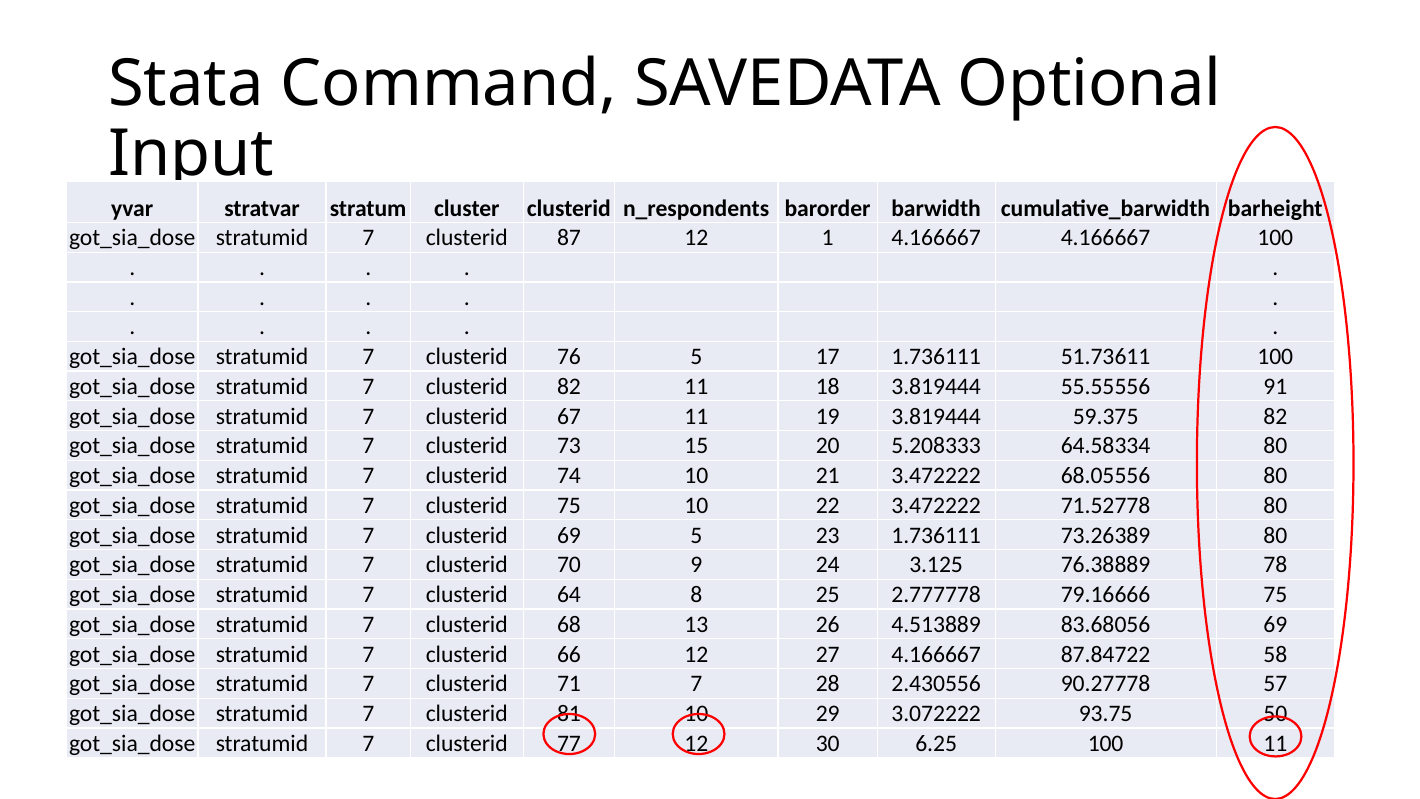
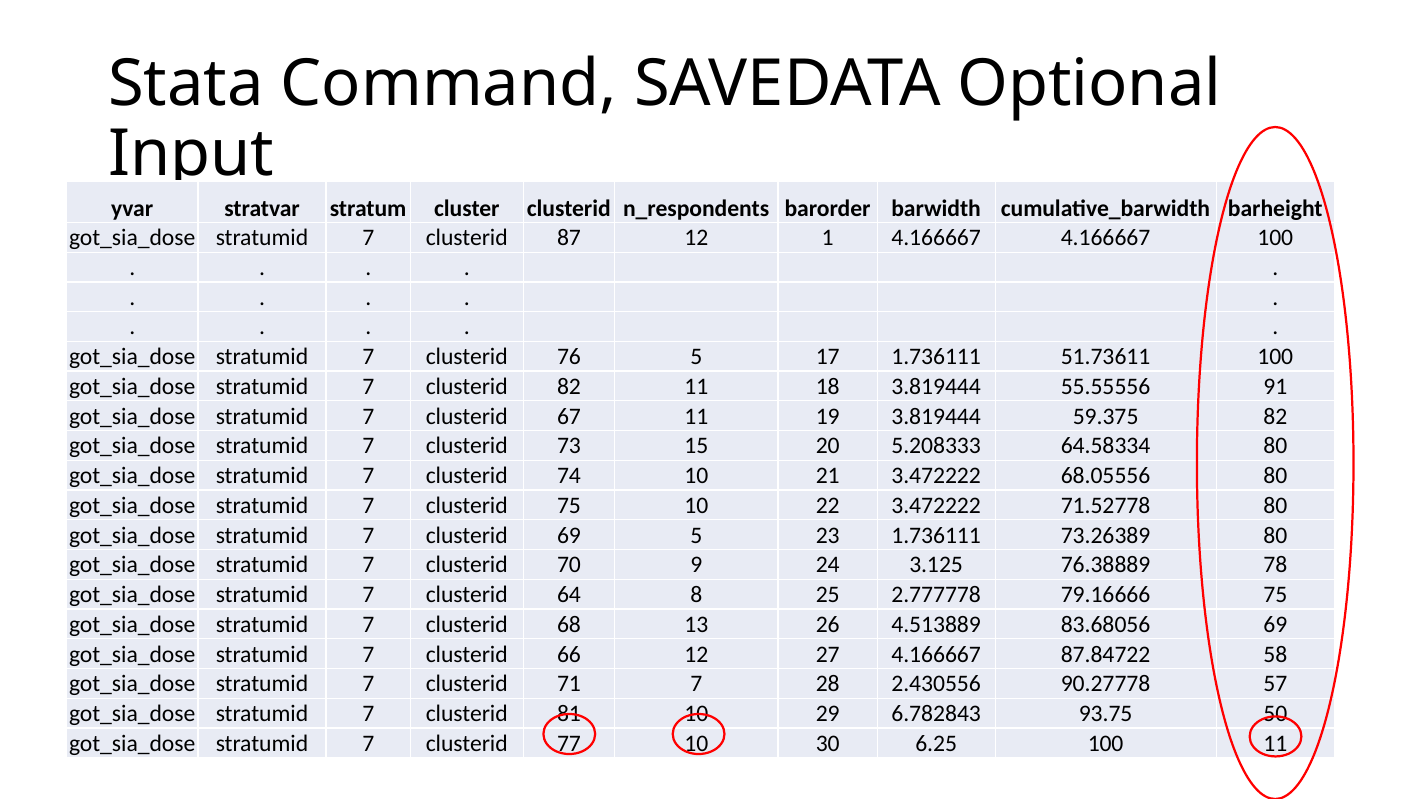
3.072222: 3.072222 -> 6.782843 (936, 714)
77 12: 12 -> 10 (696, 743)
